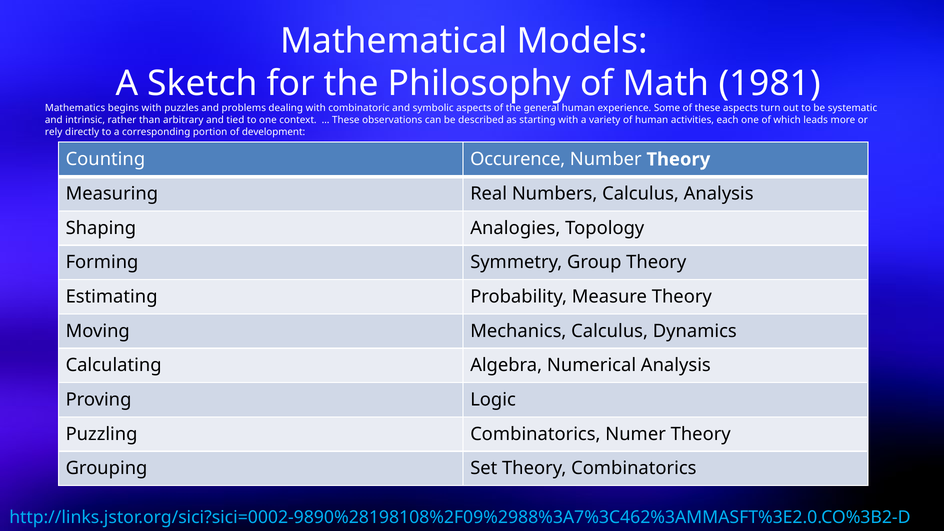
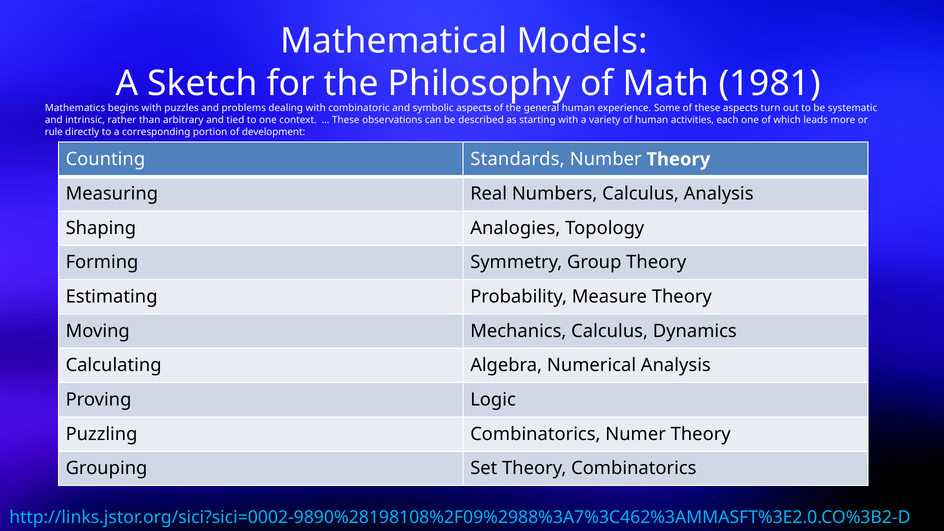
rely: rely -> rule (54, 132)
Occurence: Occurence -> Standards (518, 159)
